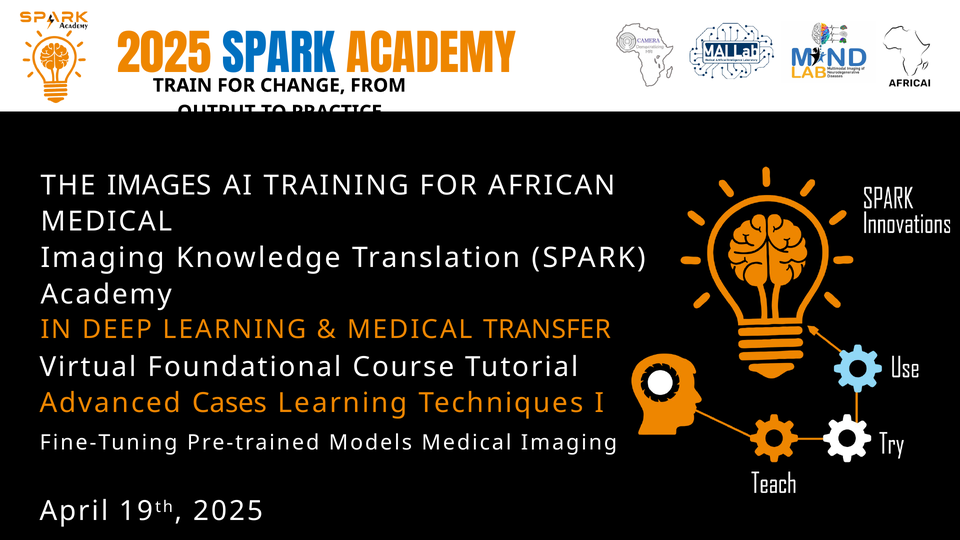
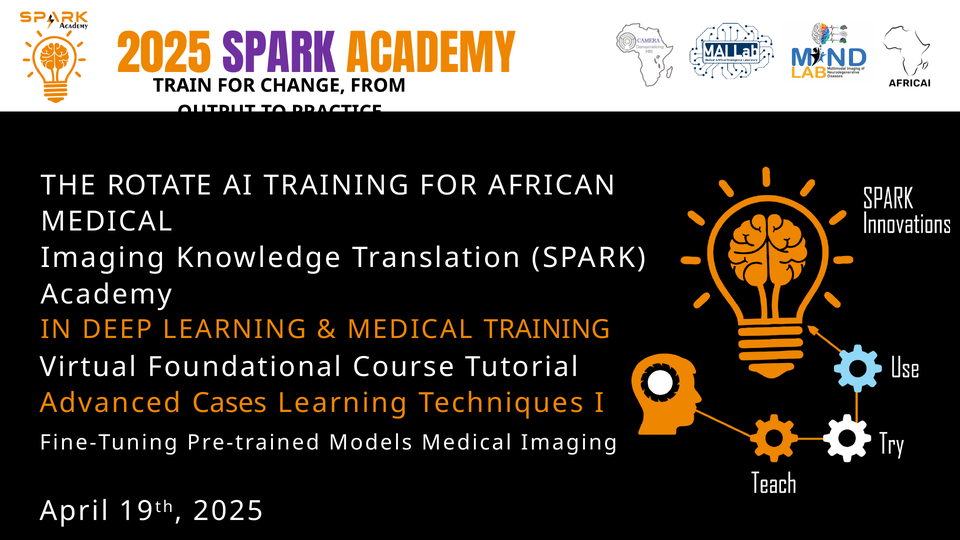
SPARK colour: blue -> purple (279, 56)
IMAGES: IMAGES -> ROTATE (159, 186)
MEDICAL TRANSFER: TRANSFER -> TRAINING (547, 329)
